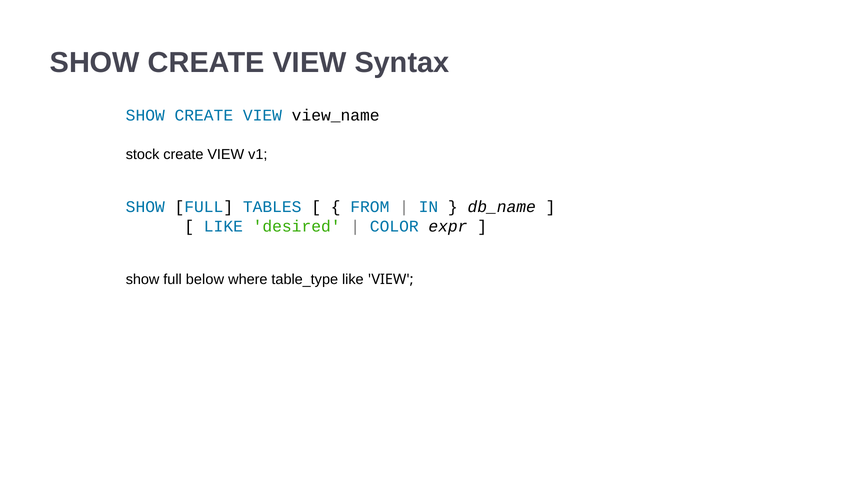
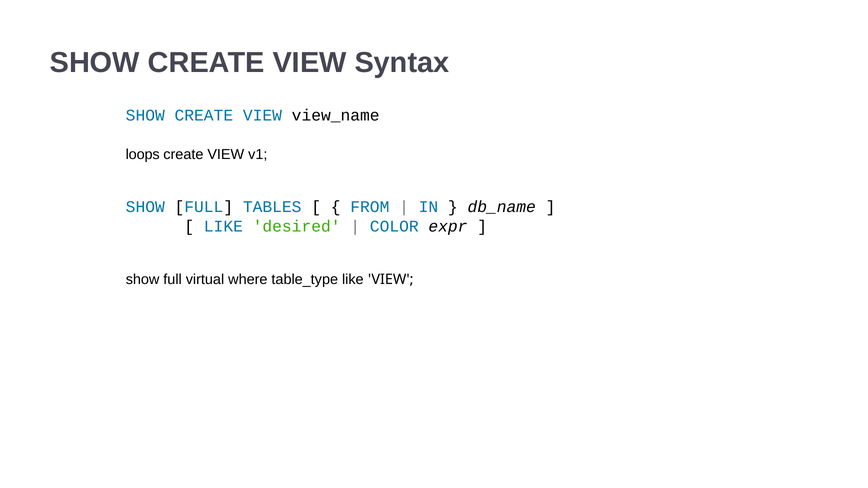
stock: stock -> loops (143, 155)
below: below -> virtual (205, 279)
